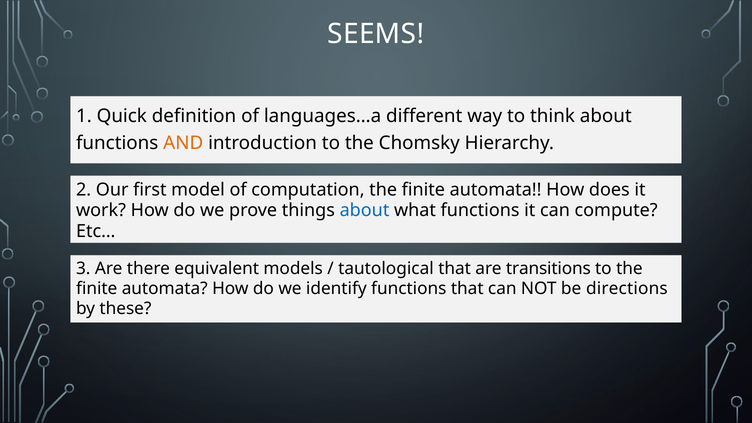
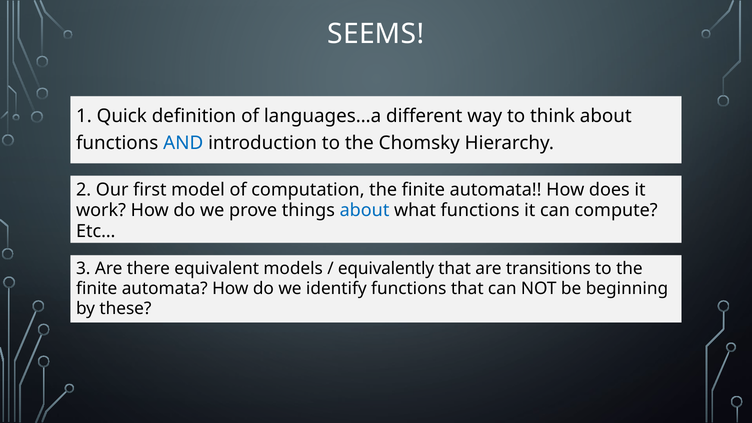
AND colour: orange -> blue (183, 143)
tautological: tautological -> equivalently (386, 269)
directions: directions -> beginning (627, 289)
